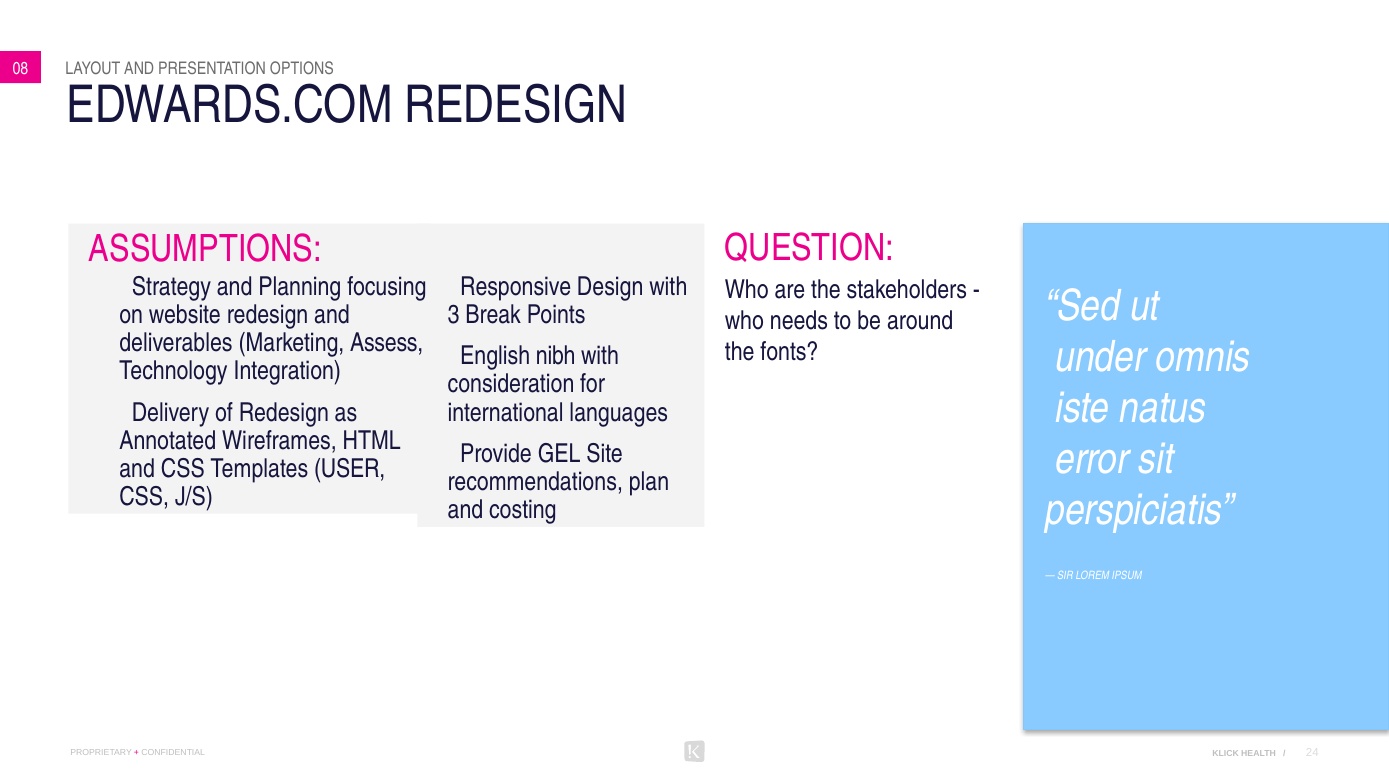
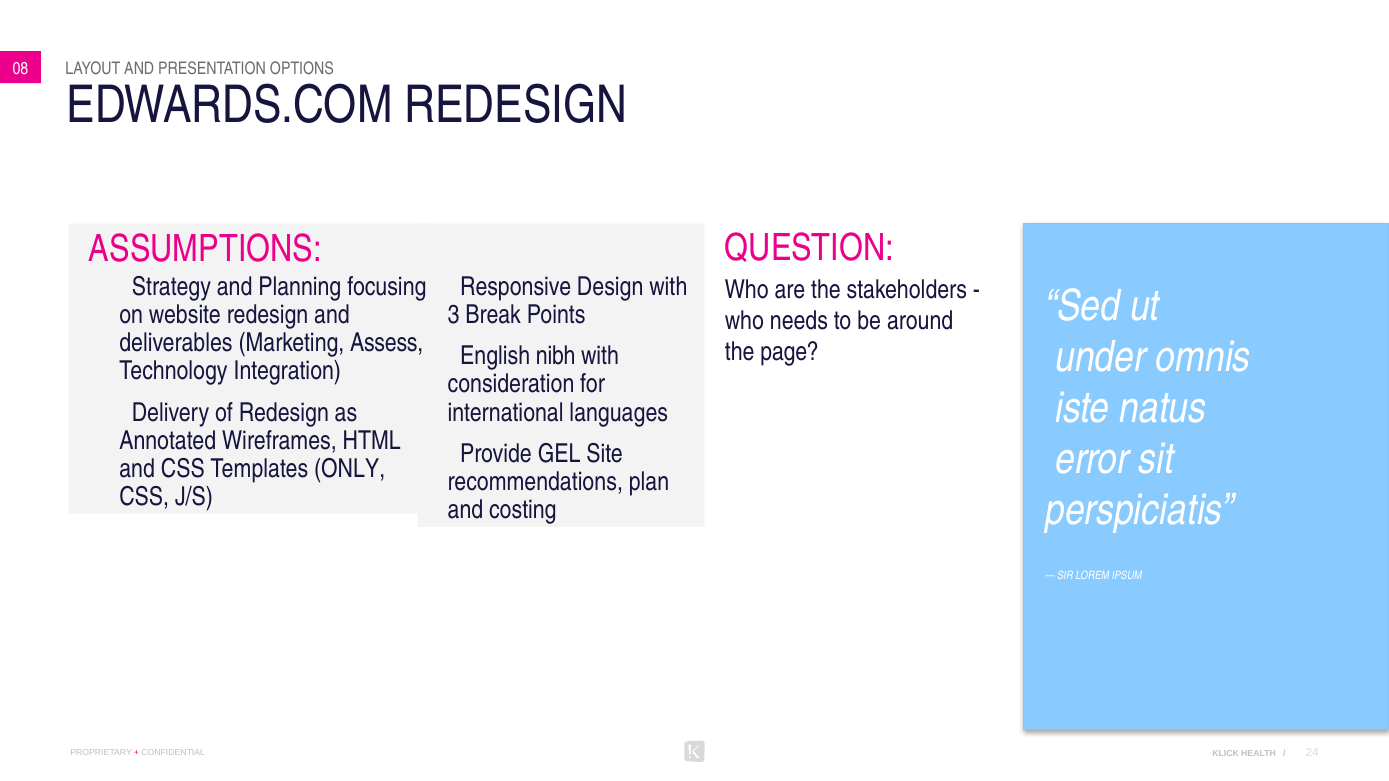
fonts: fonts -> page (790, 352)
USER: USER -> ONLY (350, 469)
